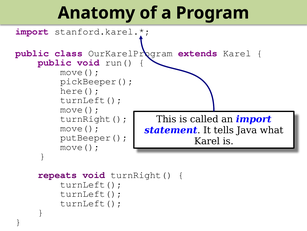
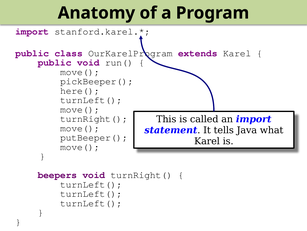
repeats: repeats -> beepers (57, 175)
